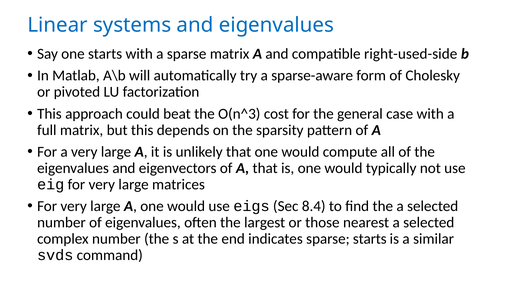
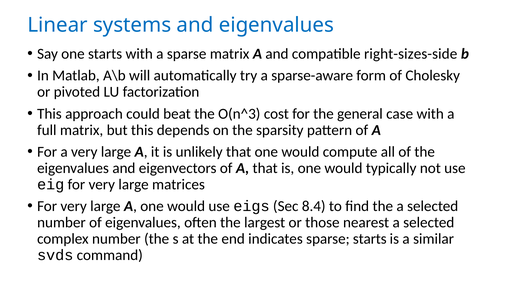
right-used-side: right-used-side -> right-sizes-side (411, 54)
